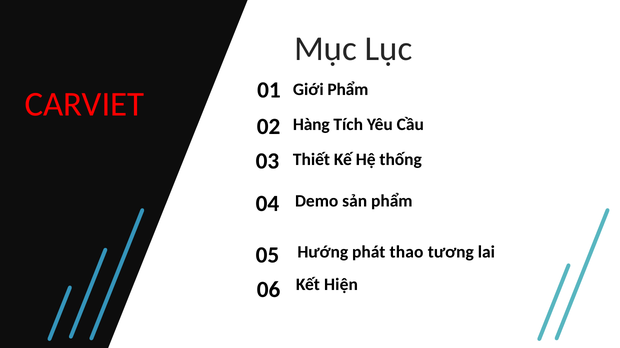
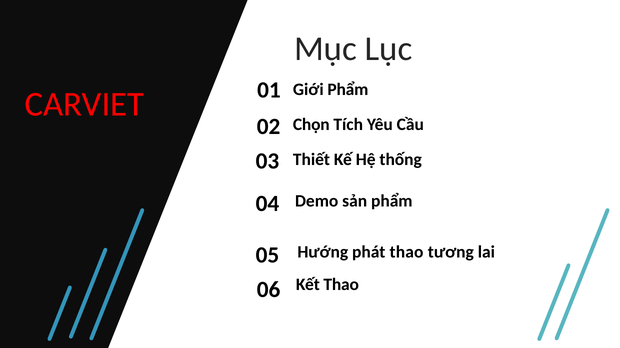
Hàng: Hàng -> Chọn (311, 125)
Kết Hiện: Hiện -> Thao (341, 285)
